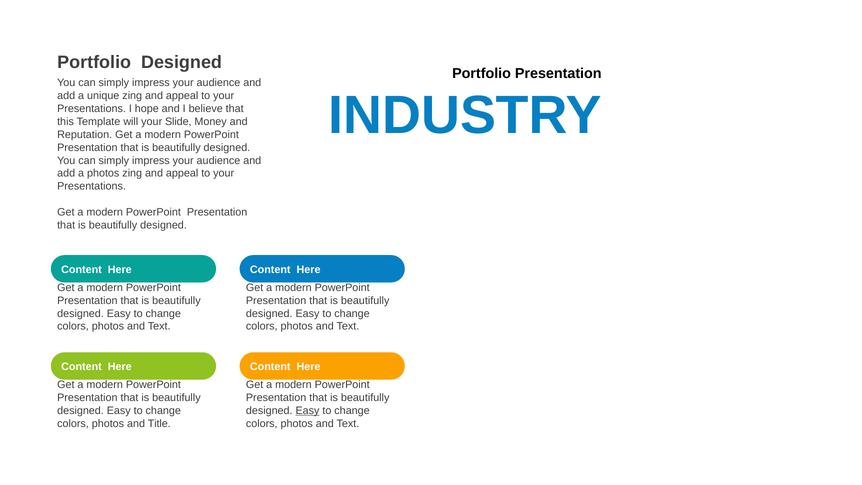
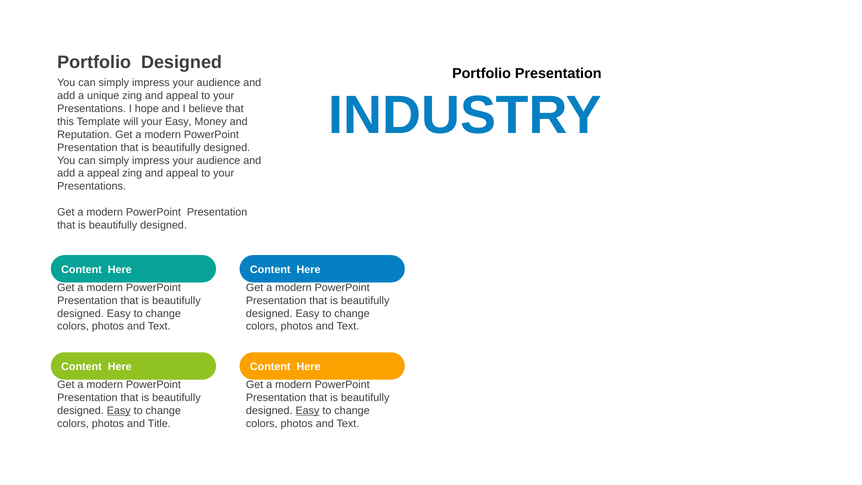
your Slide: Slide -> Easy (178, 122)
a photos: photos -> appeal (103, 173)
Easy underline: none -> present (119, 411)
